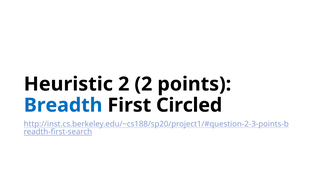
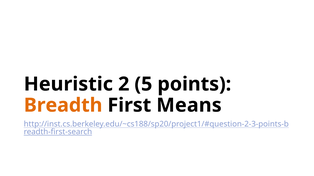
2 2: 2 -> 5 (143, 84)
Breadth colour: blue -> orange (63, 106)
Circled: Circled -> Means (189, 106)
